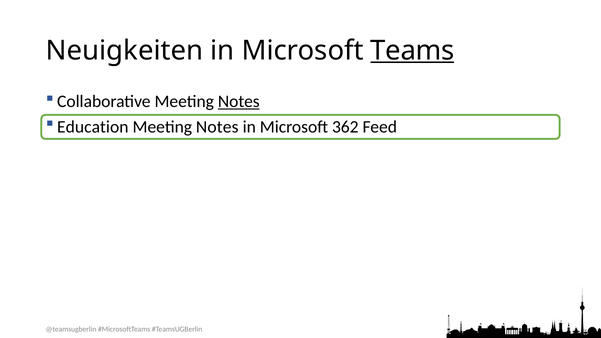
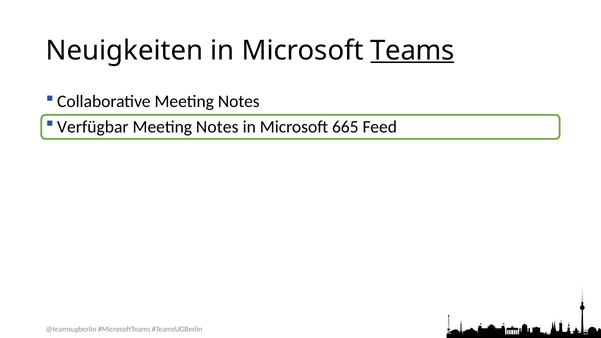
Notes underline: present -> none (239, 102)
Education: Education -> Verfügbar (93, 127)
362: 362 -> 665 (345, 127)
